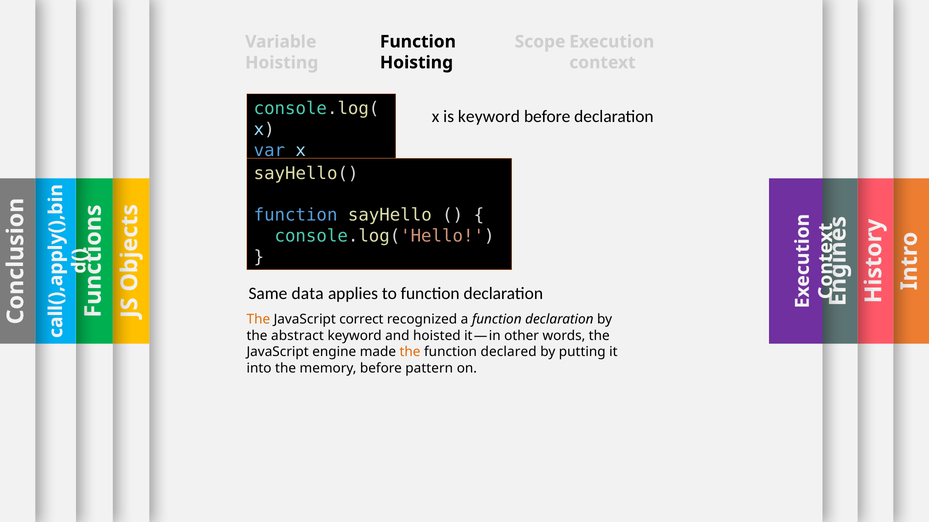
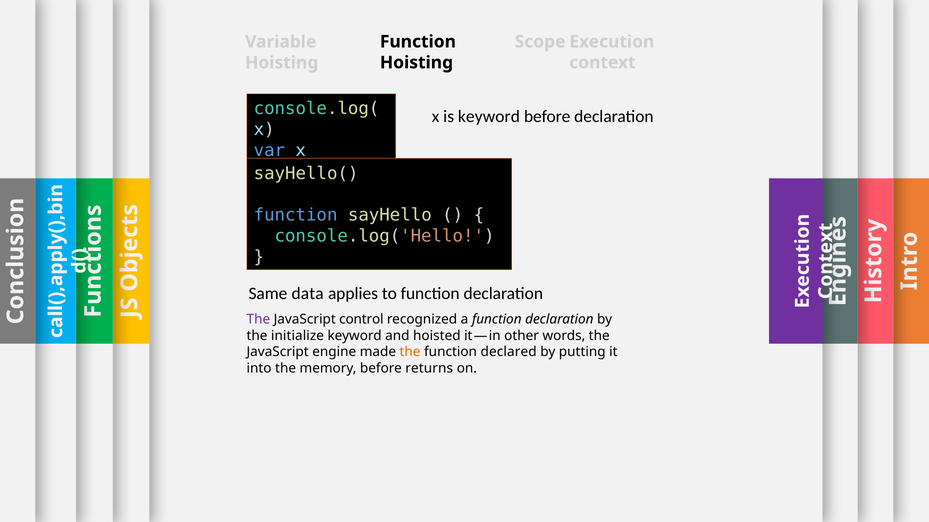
The colour: orange -> purple (258, 320)
correct: correct -> control (361, 320)
abstract: abstract -> initialize (297, 336)
pattern: pattern -> returns (429, 369)
